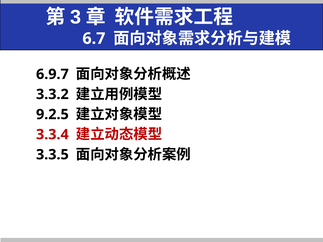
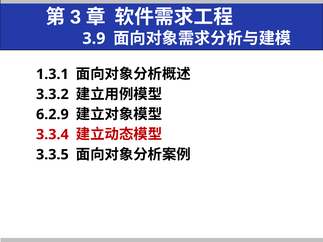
6.7: 6.7 -> 3.9 (94, 39)
6.9.7: 6.9.7 -> 1.3.1 (52, 74)
9.2.5: 9.2.5 -> 6.2.9 (52, 115)
